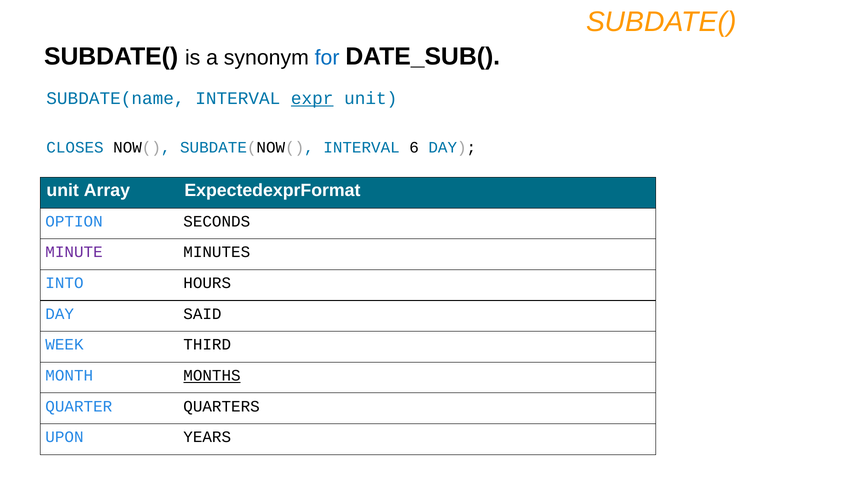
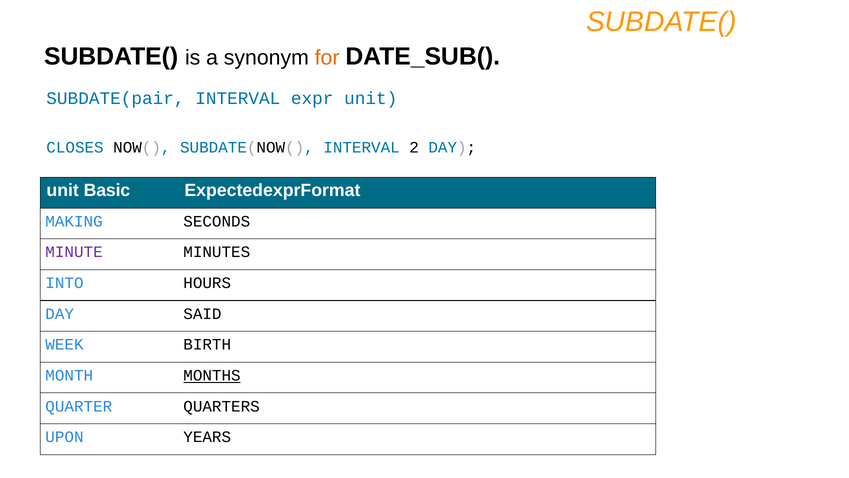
for colour: blue -> orange (327, 58)
SUBDATE(name: SUBDATE(name -> SUBDATE(pair (115, 98)
expr underline: present -> none (312, 98)
6: 6 -> 2 (414, 147)
Array: Array -> Basic (107, 190)
OPTION: OPTION -> MAKING (74, 221)
THIRD: THIRD -> BIRTH (207, 344)
